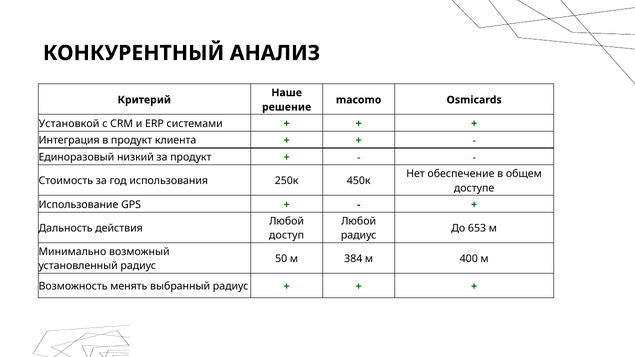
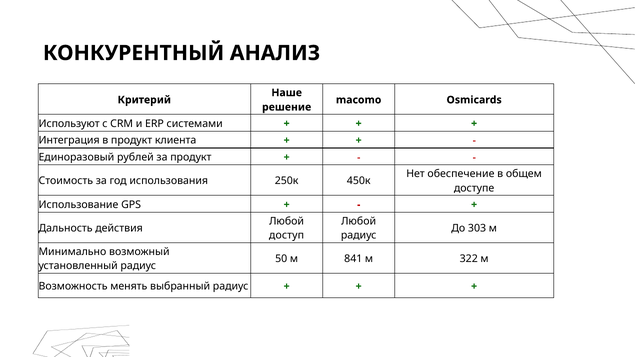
Установкой: Установкой -> Используют (69, 124)
низкий: низкий -> рублей (135, 157)
653: 653 -> 303 (477, 228)
384: 384 -> 841 (353, 259)
400: 400 -> 322 (469, 259)
